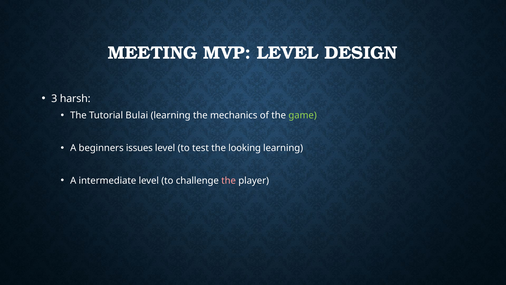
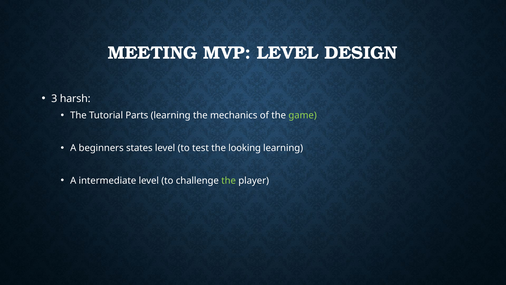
Bulai: Bulai -> Parts (137, 115)
issues: issues -> states (139, 148)
the colour: pink -> light green (229, 180)
